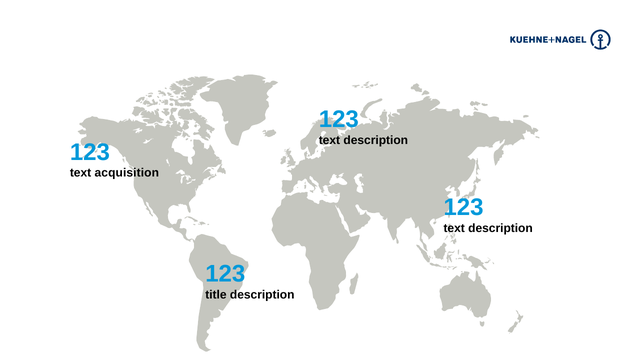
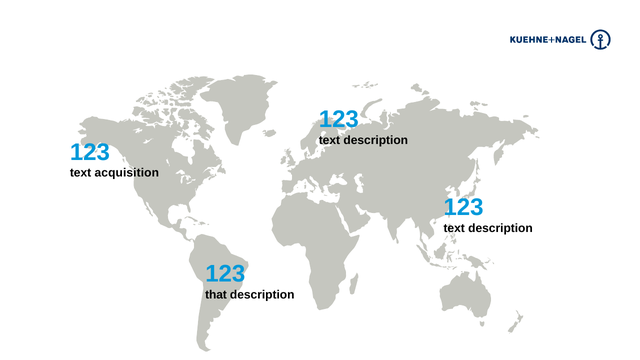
title: title -> that (216, 295)
